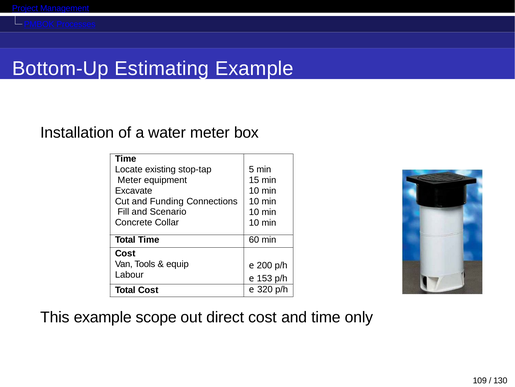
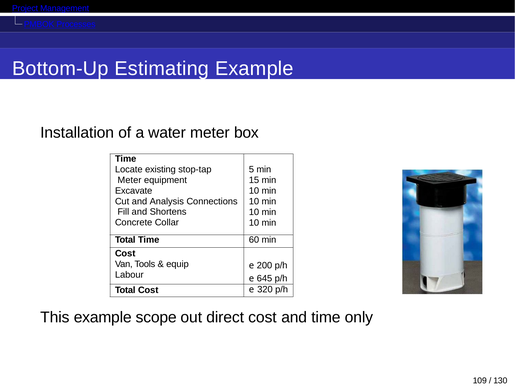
Funding: Funding -> Analysis (167, 201)
Scenario: Scenario -> Shortens (168, 212)
153: 153 -> 645 (264, 278)
